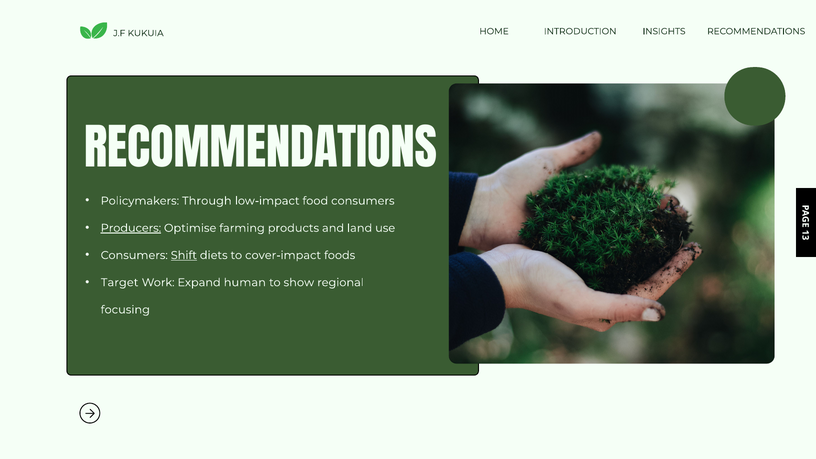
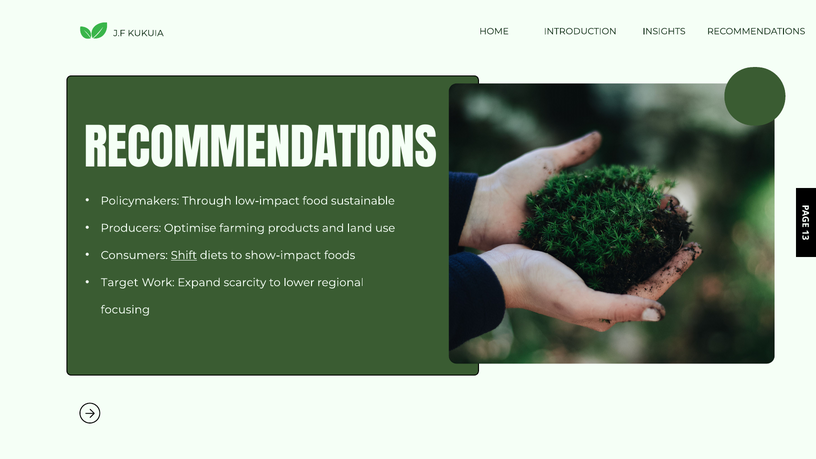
food consumers: consumers -> sustainable (363, 201)
Producers underline: present -> none (131, 228)
cover-impact: cover-impact -> show-impact (283, 255)
human: human -> scarcity (245, 282)
show: show -> lower (299, 282)
